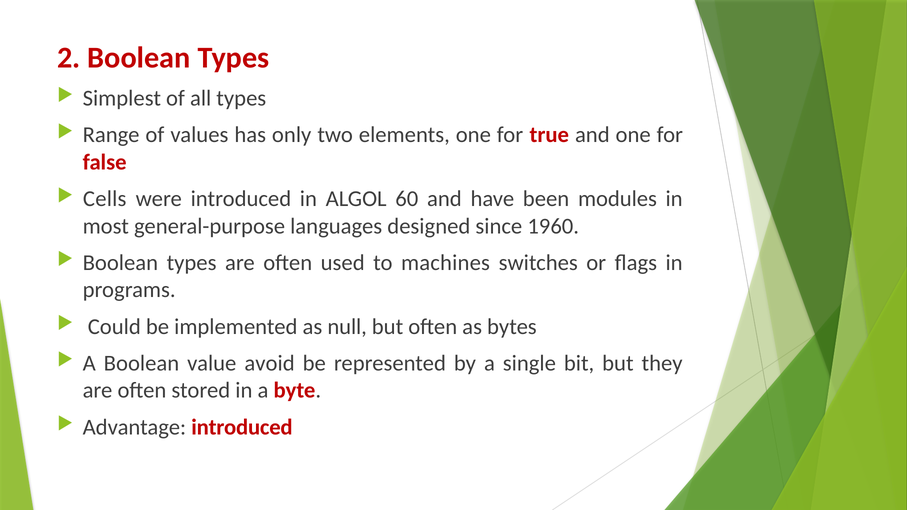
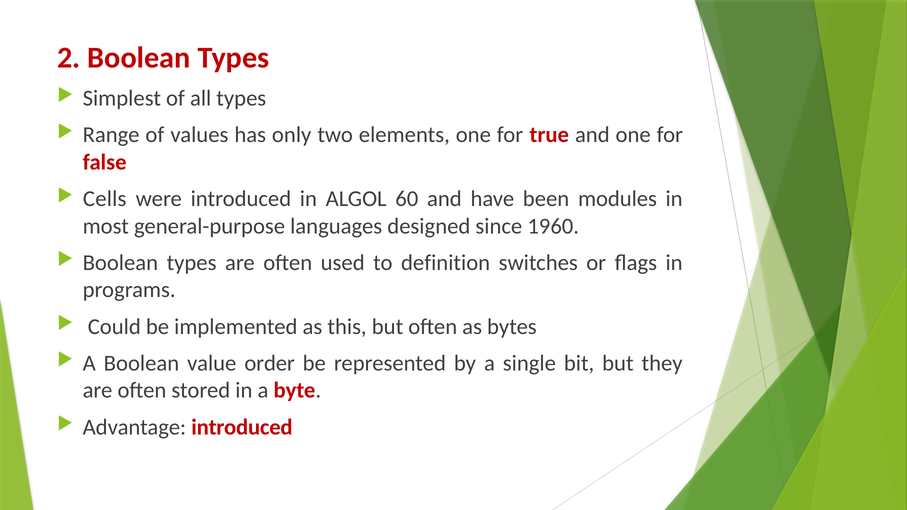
machines: machines -> definition (446, 263)
null: null -> this (347, 327)
avoid: avoid -> order (270, 363)
